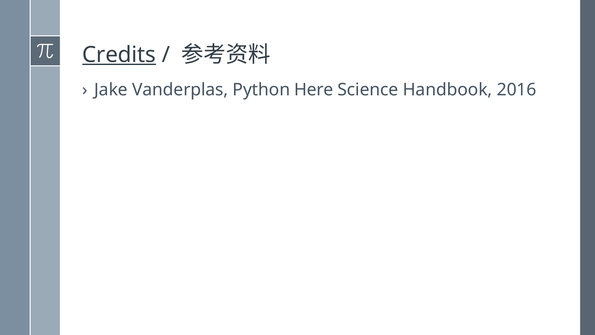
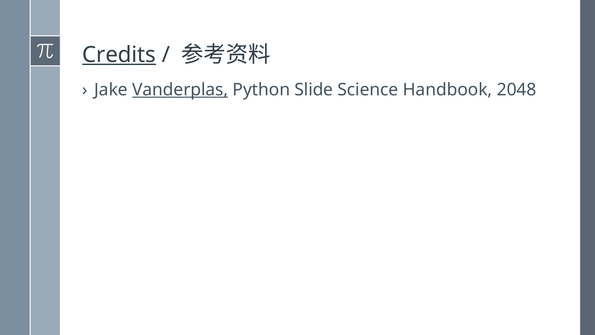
Vanderplas underline: none -> present (180, 90)
Here: Here -> Slide (314, 90)
2016: 2016 -> 2048 (517, 90)
